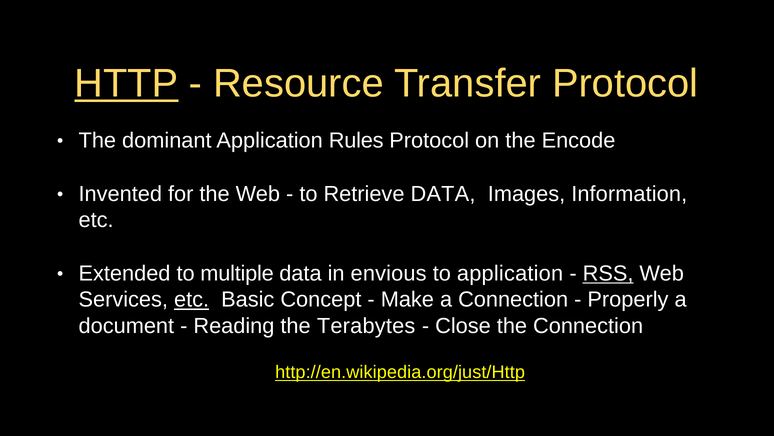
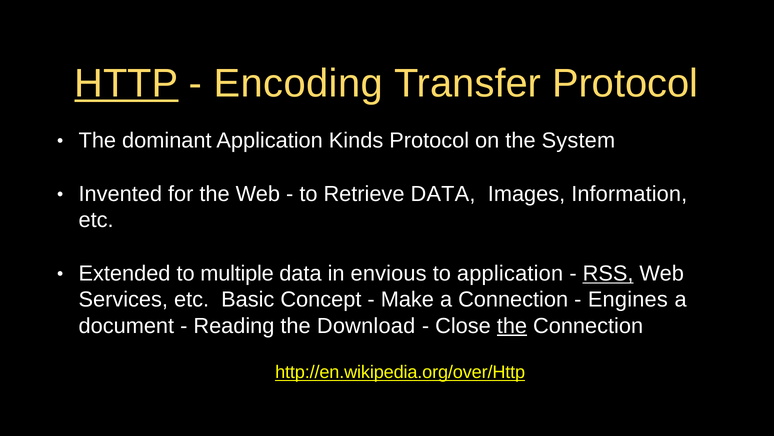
Resource: Resource -> Encoding (298, 83)
Rules: Rules -> Kinds (356, 140)
Encode: Encode -> System (578, 140)
etc underline: present -> none (192, 299)
Properly: Properly -> Engines (628, 299)
Terabytes: Terabytes -> Download (366, 325)
the underline: none -> present (512, 325)
http://en.wikipedia.org/just/Http: http://en.wikipedia.org/just/Http -> http://en.wikipedia.org/over/Http (400, 372)
